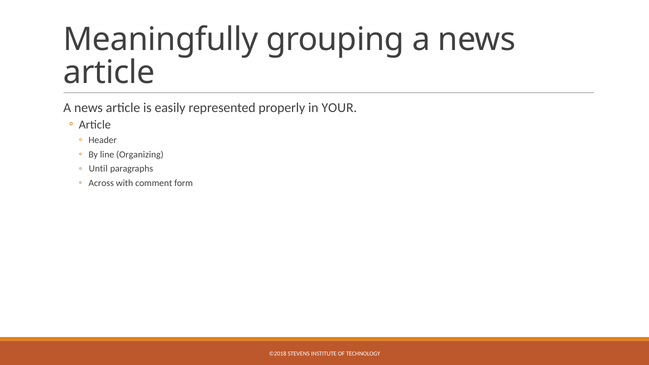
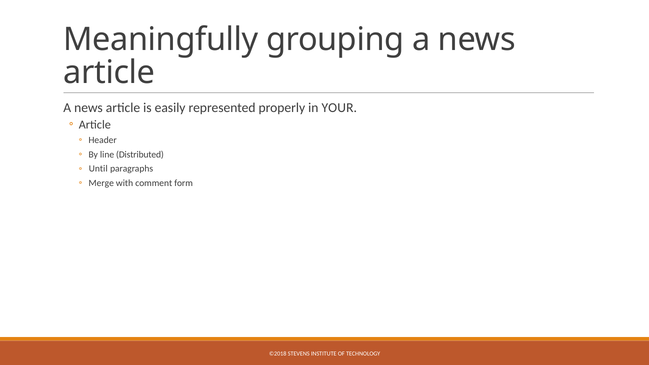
Organizing: Organizing -> Distributed (140, 155)
Across: Across -> Merge (101, 183)
